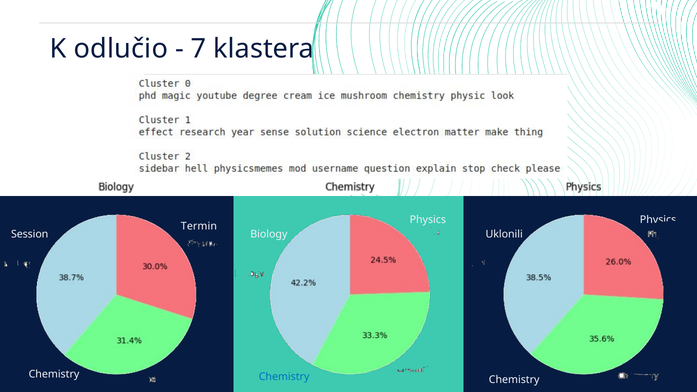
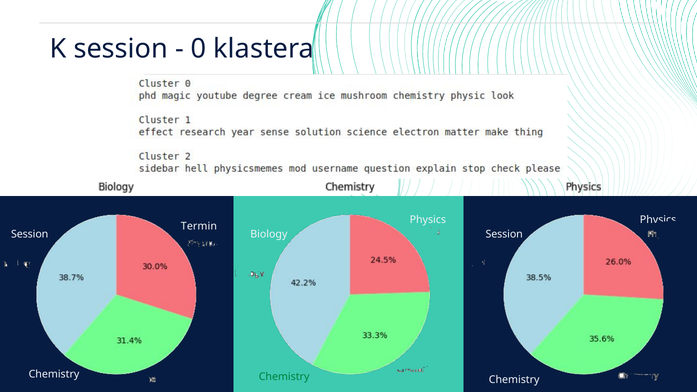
K odlučio: odlučio -> session (121, 49)
7: 7 -> 0 (199, 49)
Biology Uklonili: Uklonili -> Session (504, 234)
Chemistry colour: blue -> green (284, 377)
